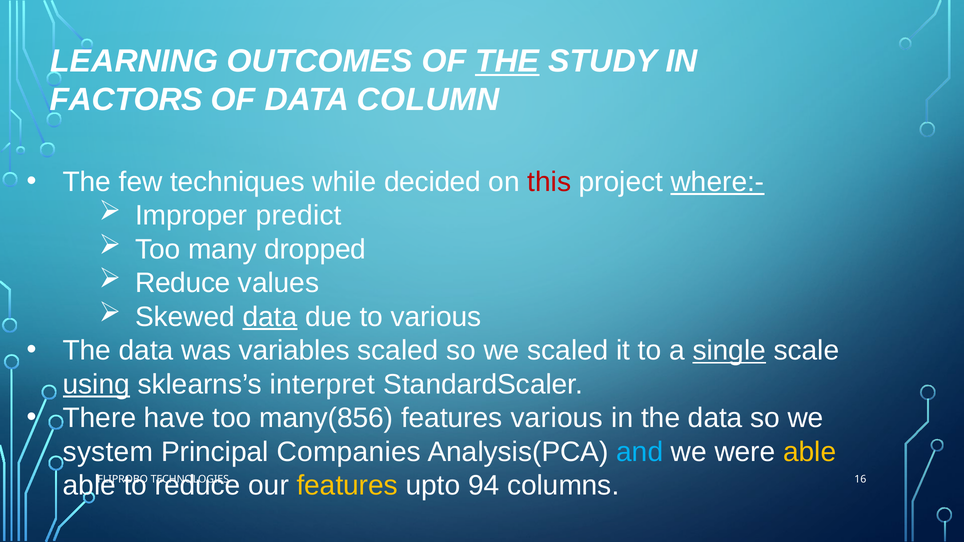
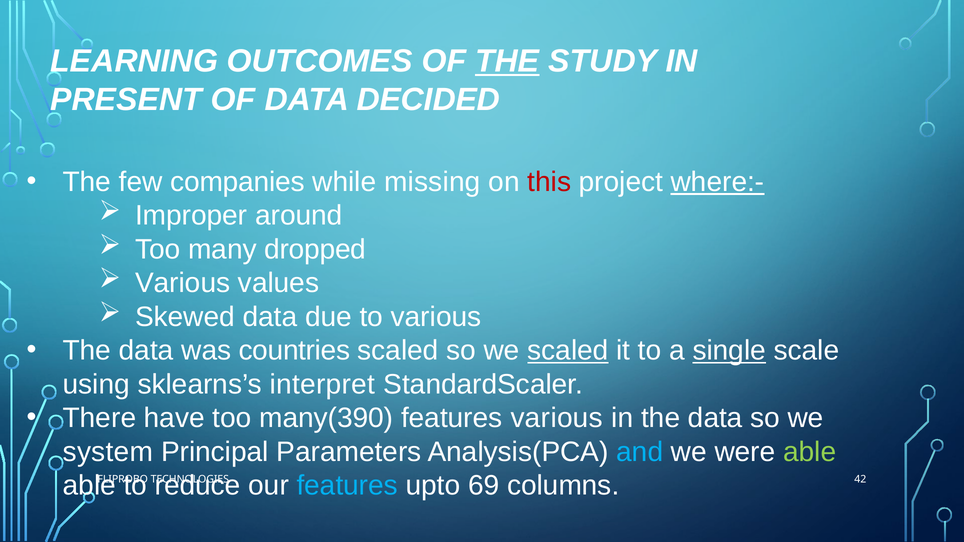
FACTORS: FACTORS -> PRESENT (126, 100)
COLUMN: COLUMN -> DECIDED (428, 100)
techniques: techniques -> companies (238, 182)
decided: decided -> missing (432, 182)
predict: predict -> around (299, 216)
Reduce: Reduce -> Various (183, 283)
data underline: present -> none (270, 317)
variables: variables -> countries (294, 351)
scaled underline: none -> present (568, 351)
using underline: present -> none (96, 385)
many(856: many(856 -> many(390 (326, 418)
Companies: Companies -> Parameters (349, 452)
able colour: yellow -> light green (810, 452)
features colour: yellow -> light blue (347, 486)
94: 94 -> 69 (484, 486)
16: 16 -> 42 (860, 480)
